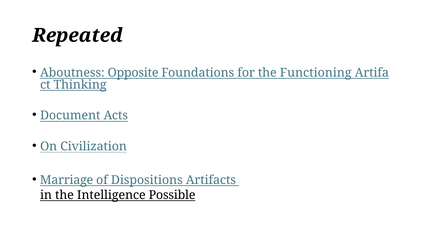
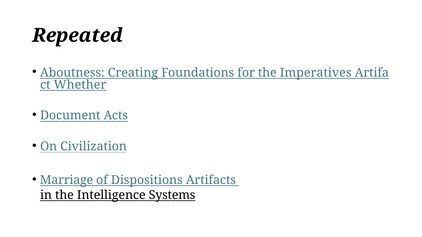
Opposite: Opposite -> Creating (133, 73)
Functioning: Functioning -> Imperatives (316, 73)
Thinking: Thinking -> Whether (80, 85)
Possible: Possible -> Systems (172, 195)
